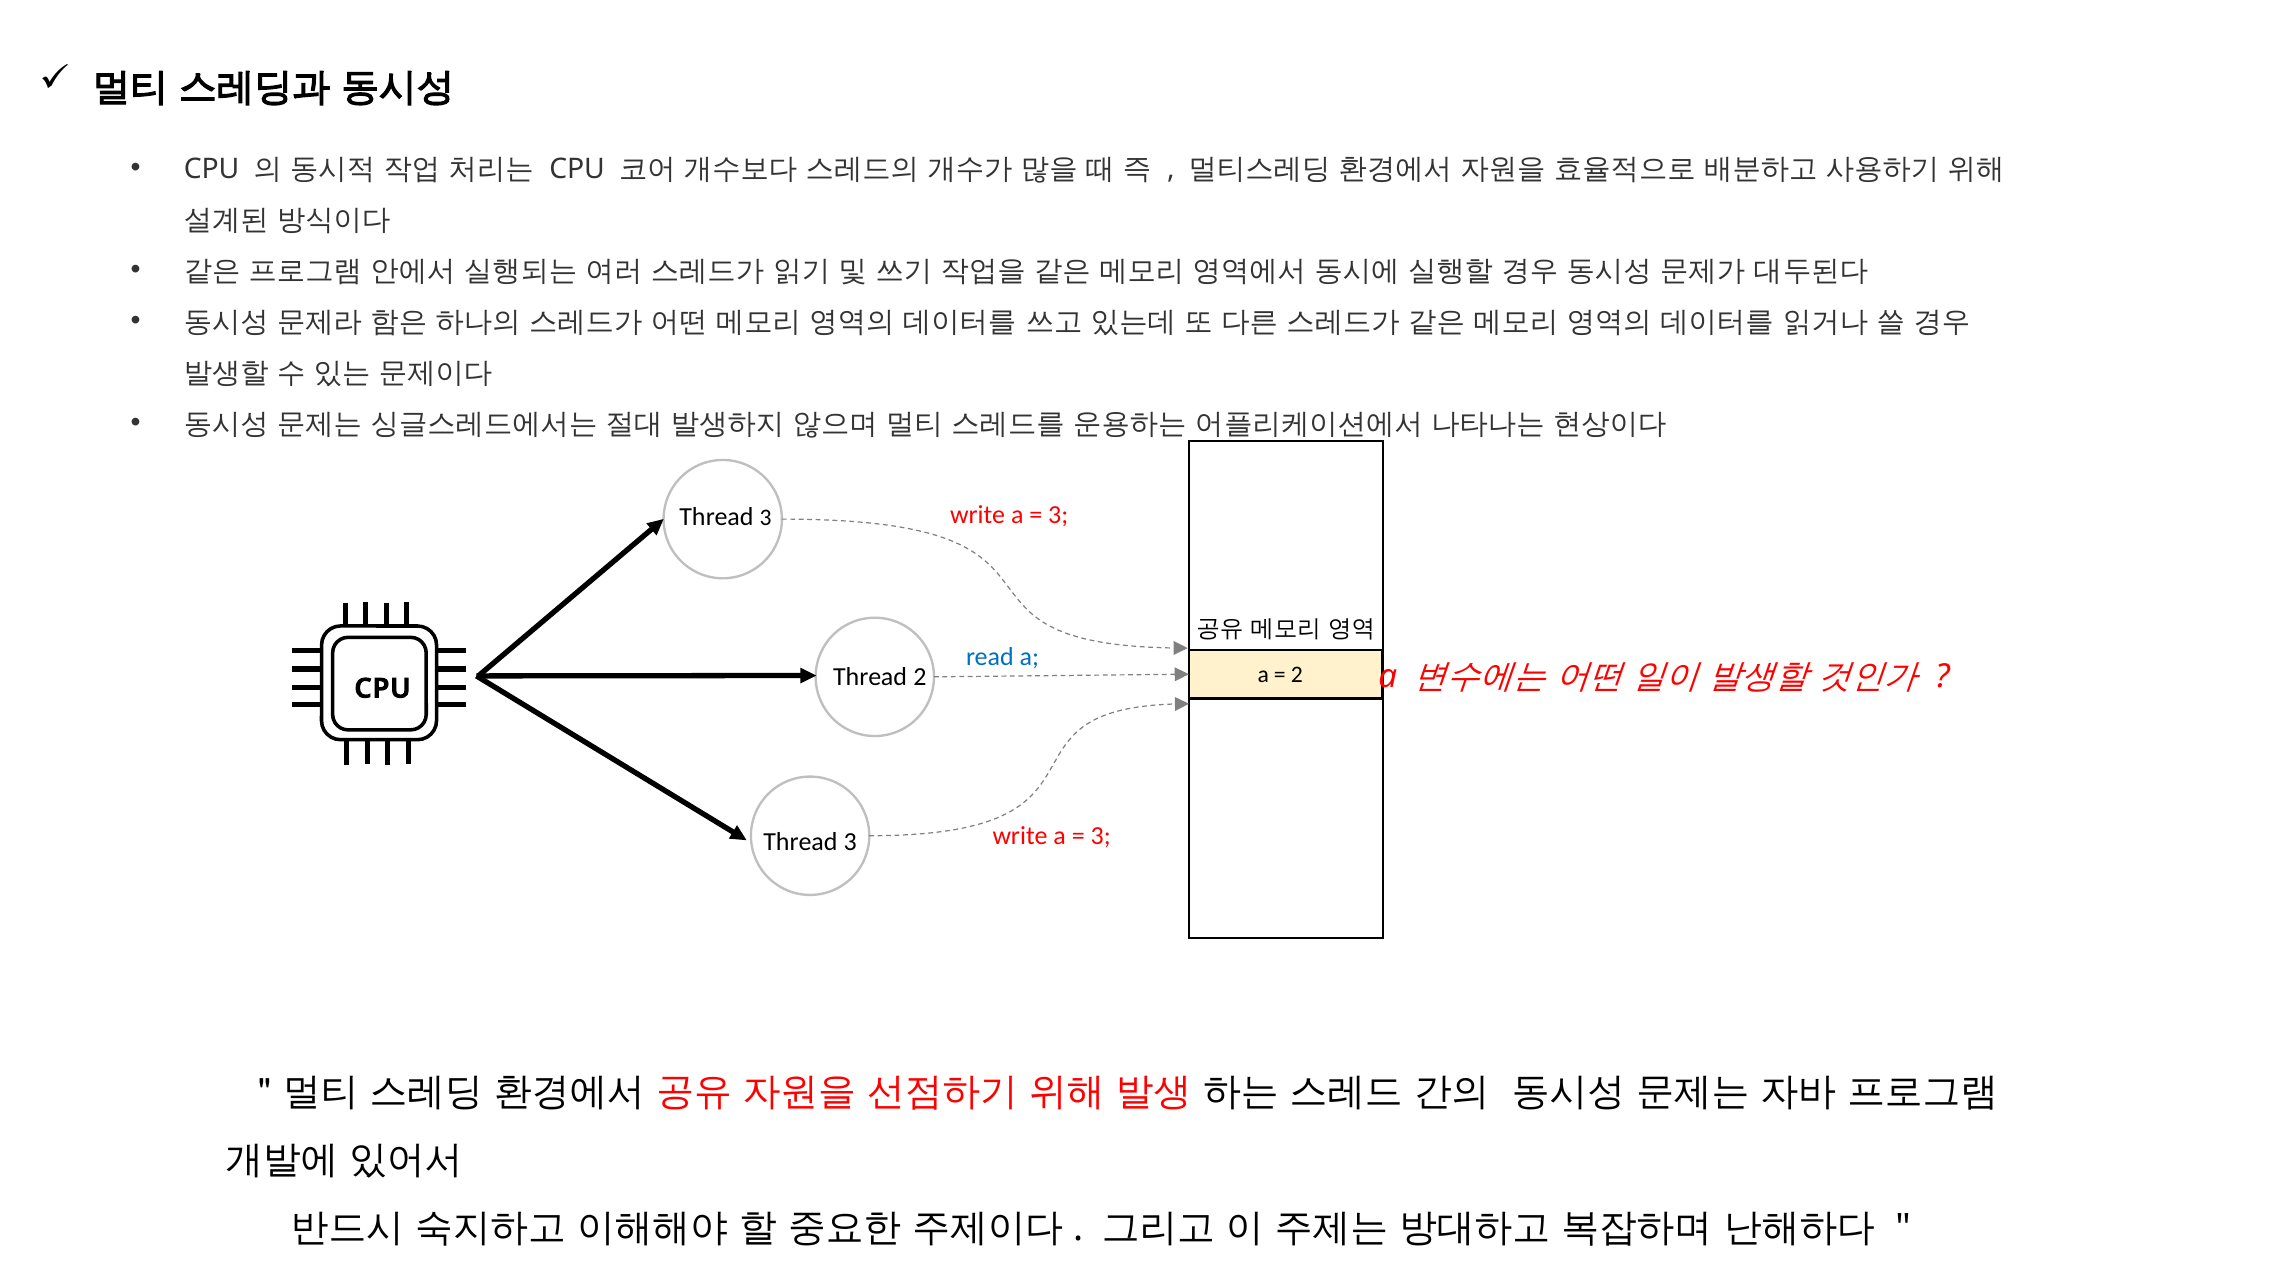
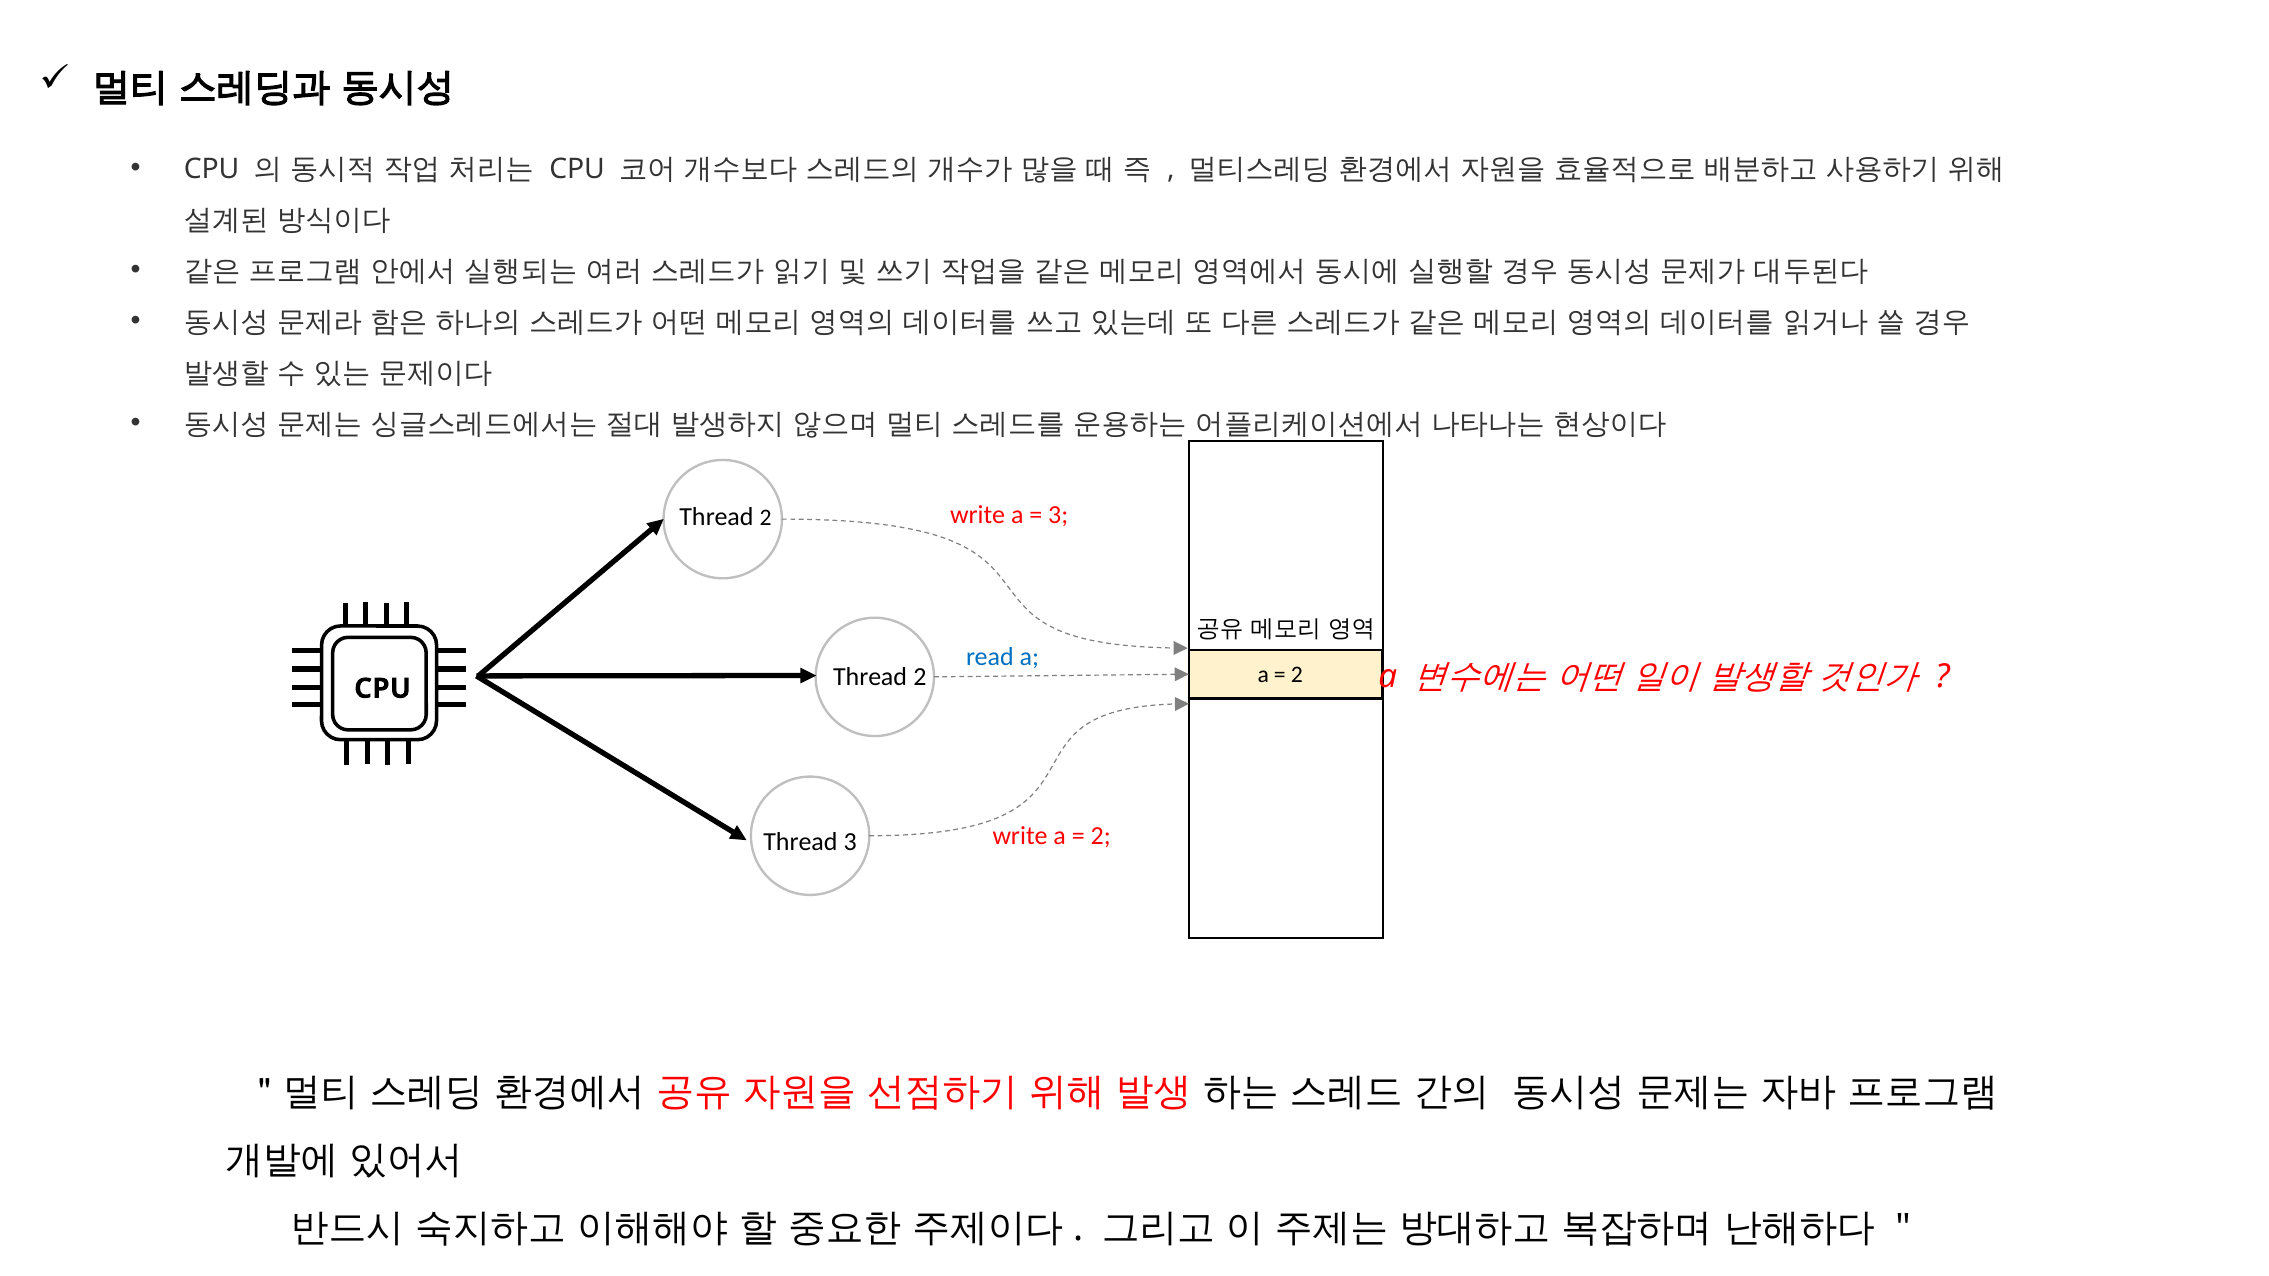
3: 3 -> 2 (766, 518)
3: 3 -> 2 (1101, 836)
